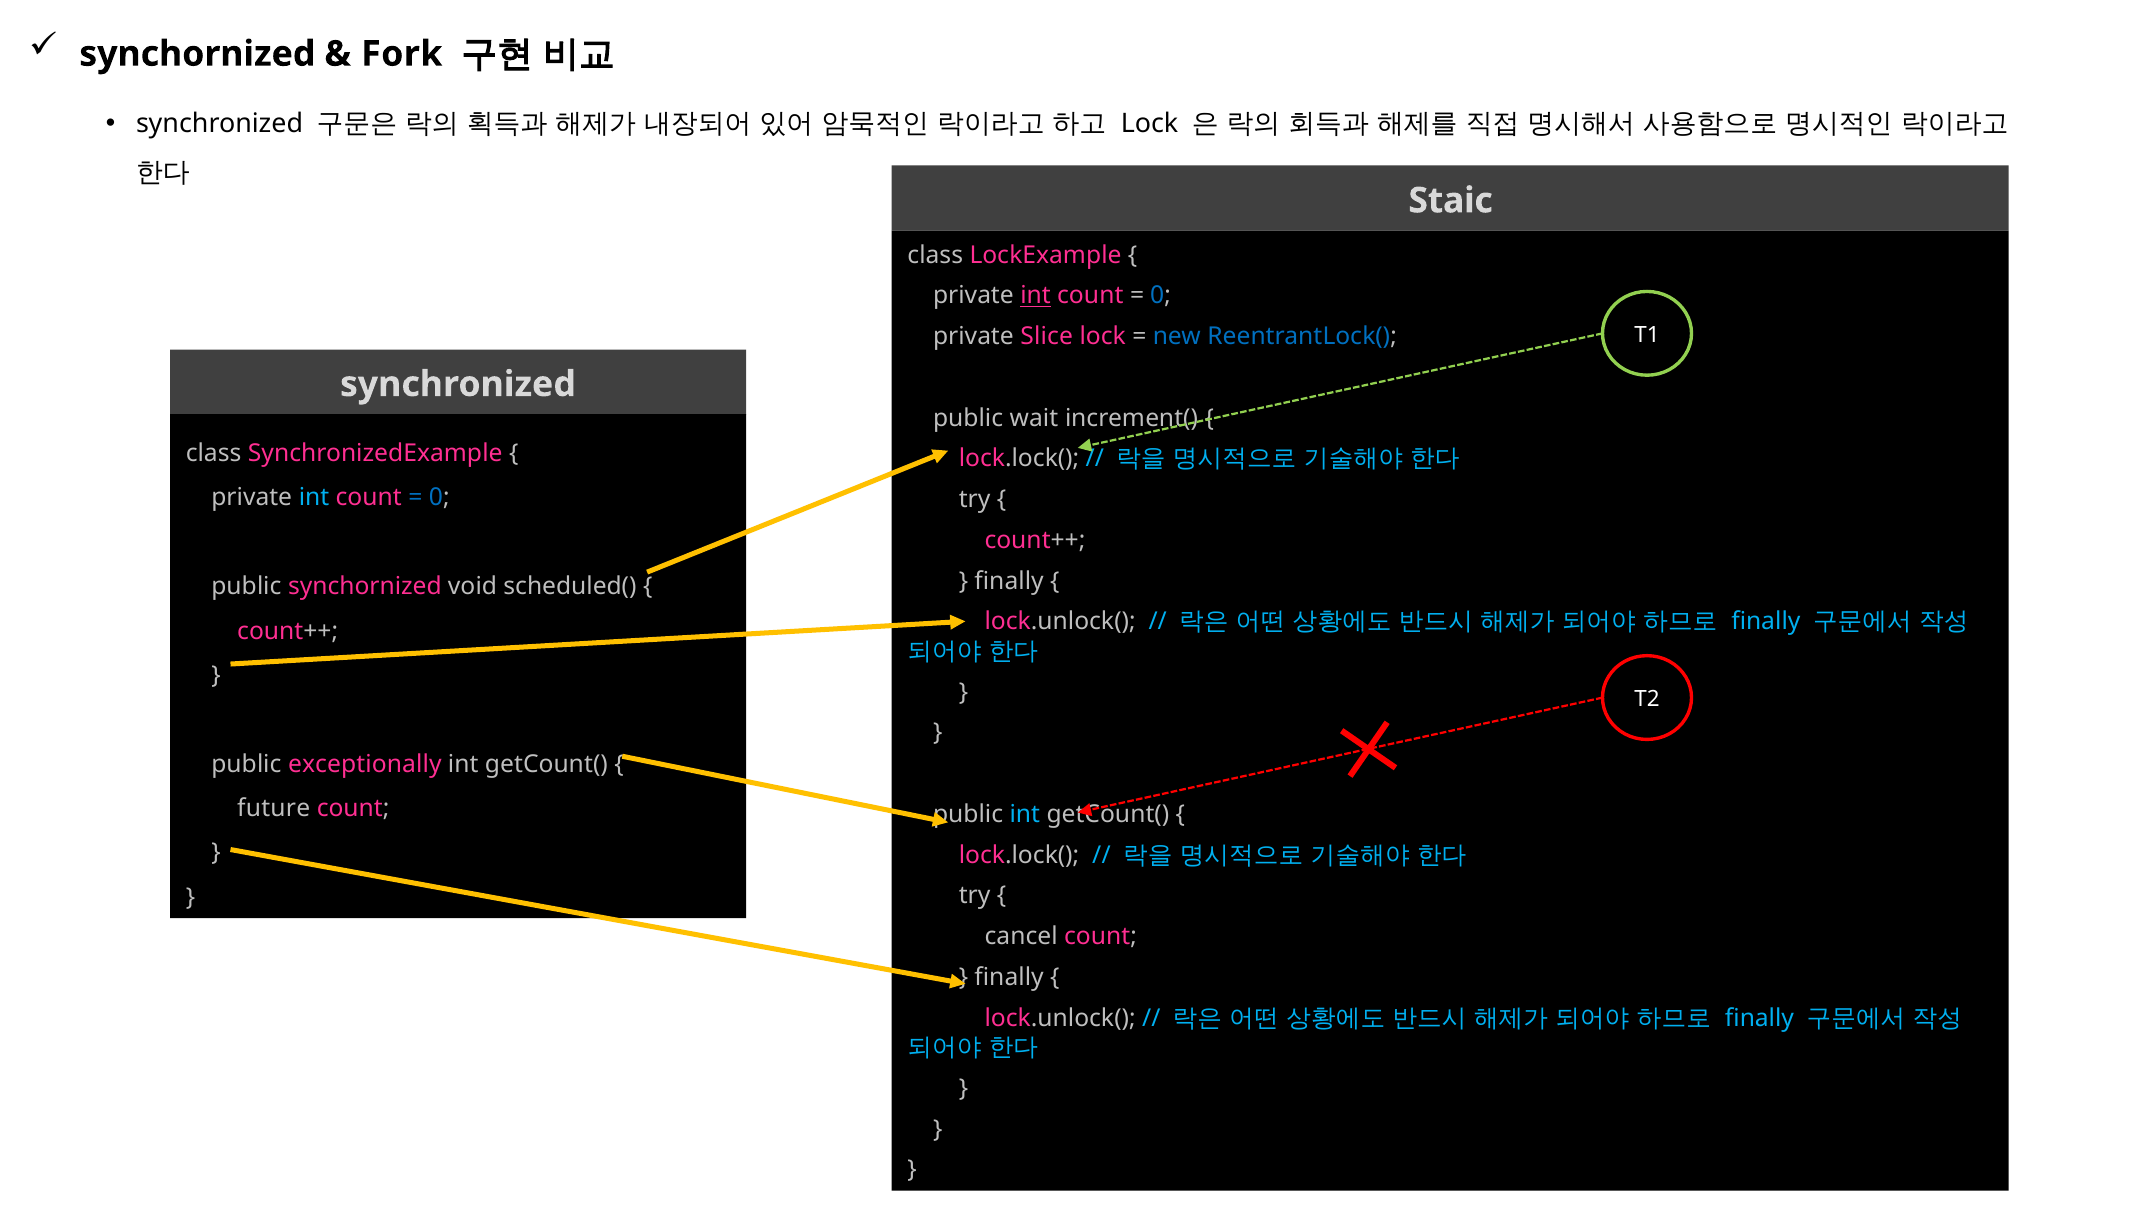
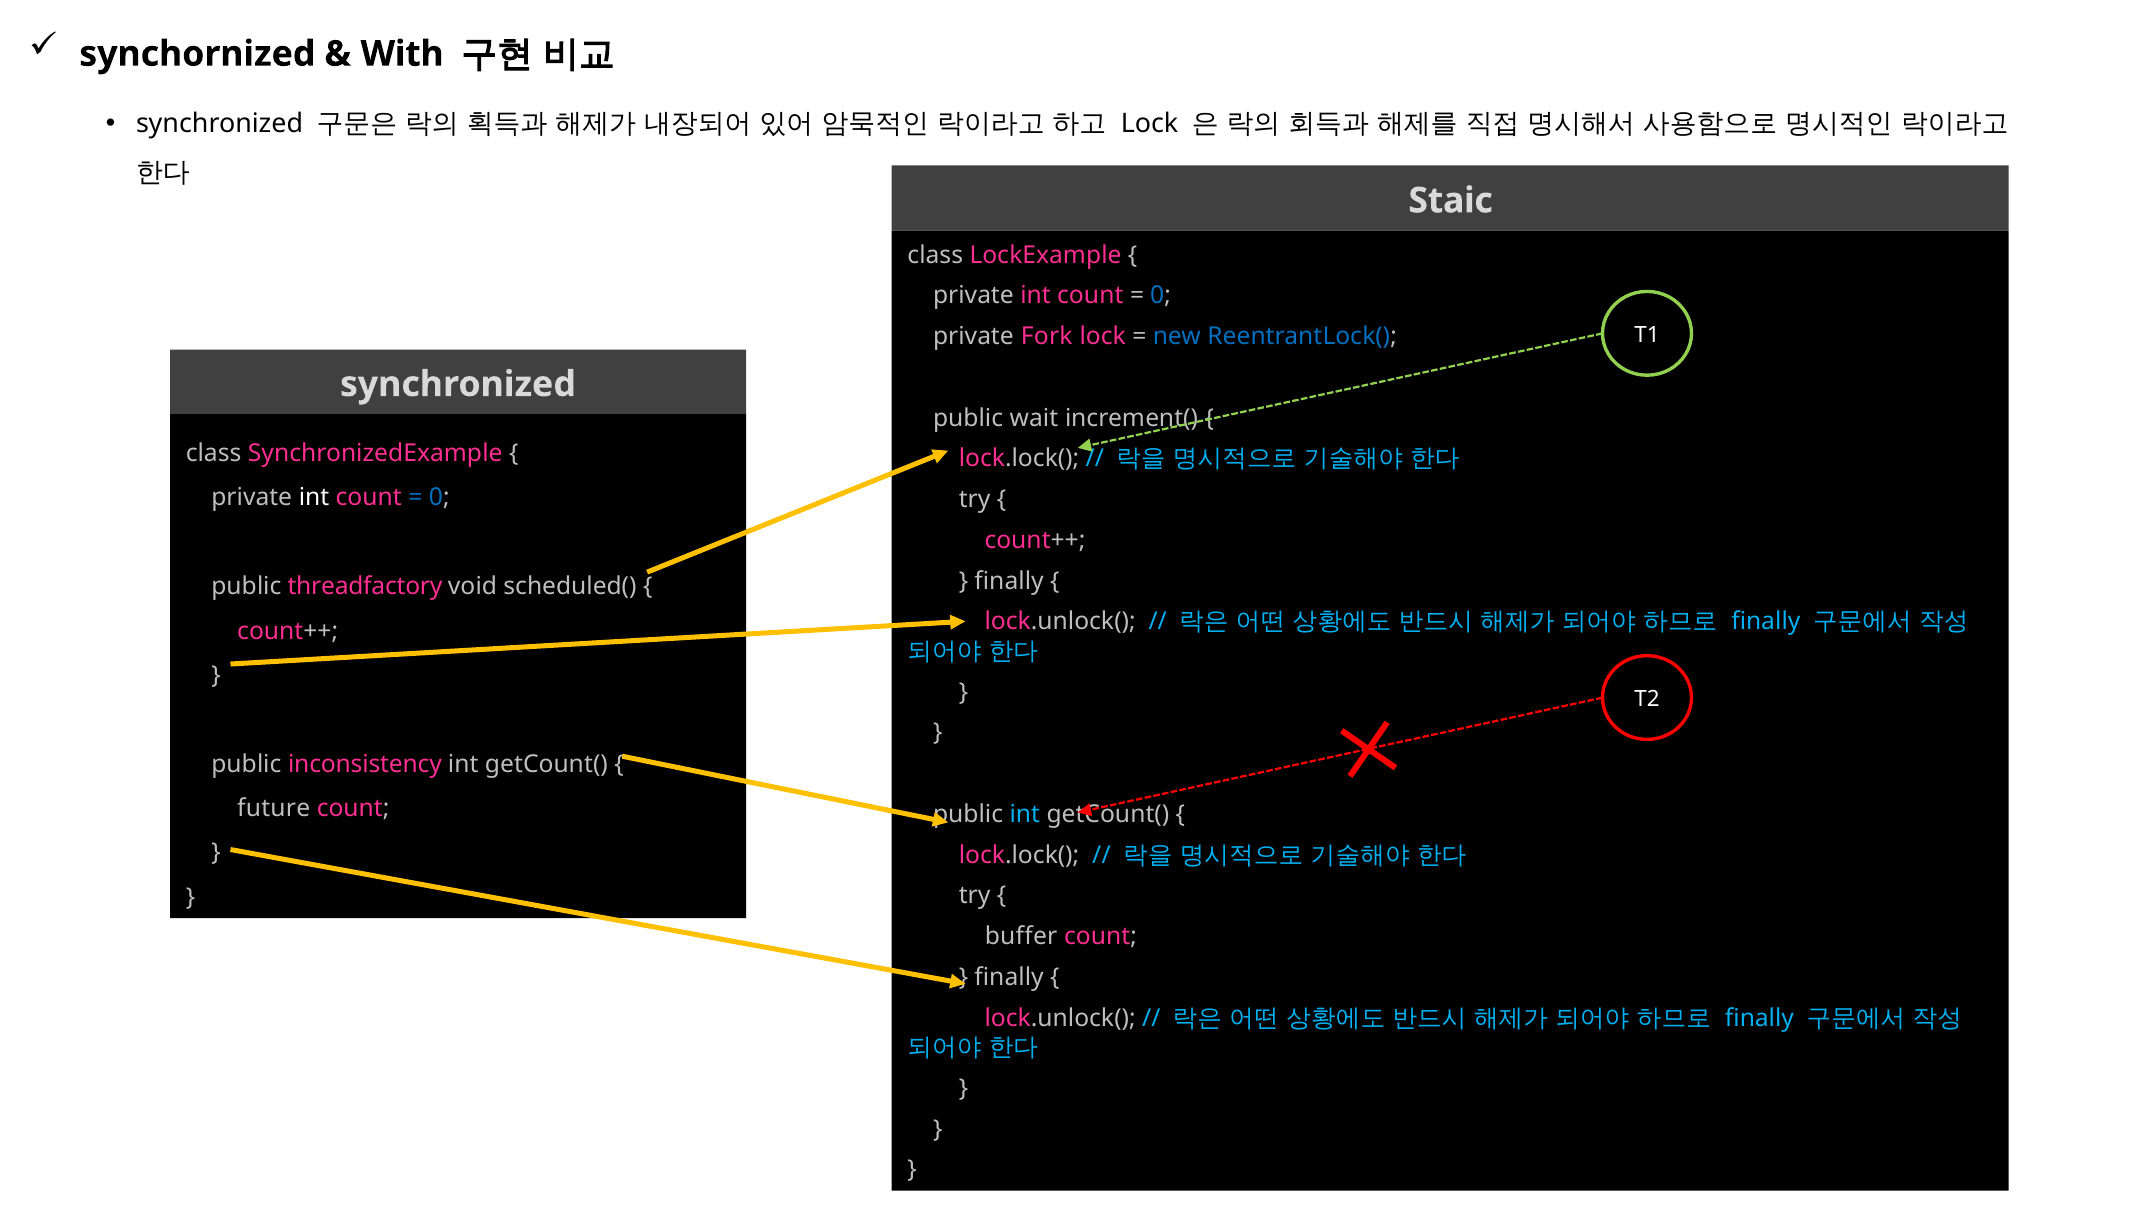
Fork: Fork -> With (402, 54)
int underline: present -> none (1036, 296)
Slice: Slice -> Fork (1047, 337)
int colour: light blue -> white (314, 498)
public synchornized: synchornized -> threadfactory (365, 587)
exceptionally: exceptionally -> inconsistency (365, 764)
cancel: cancel -> buffer (1021, 937)
